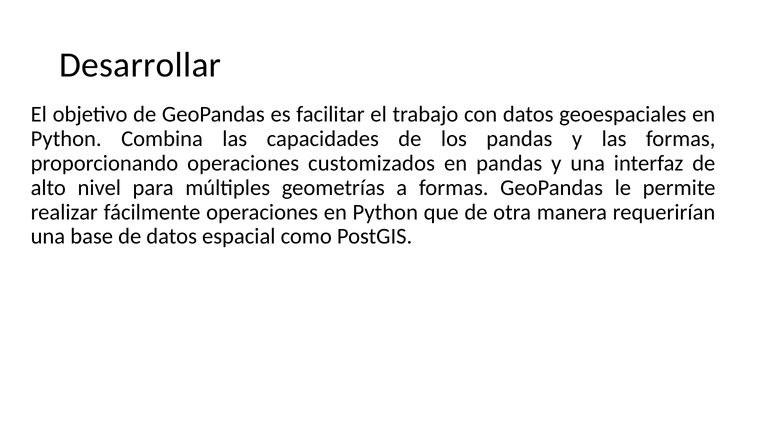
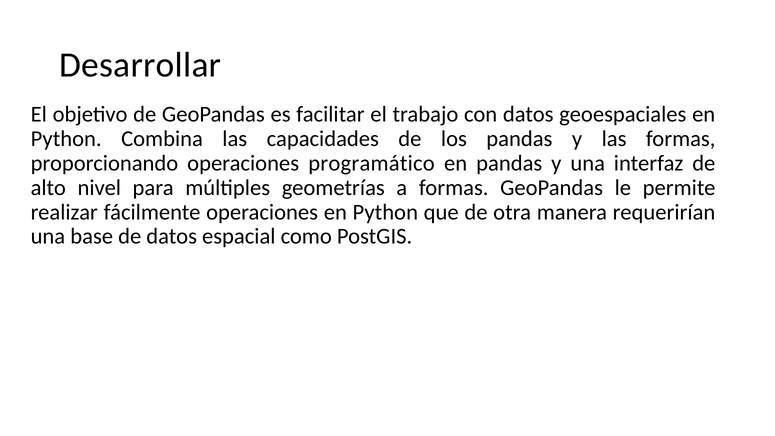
customizados: customizados -> programático (372, 163)
